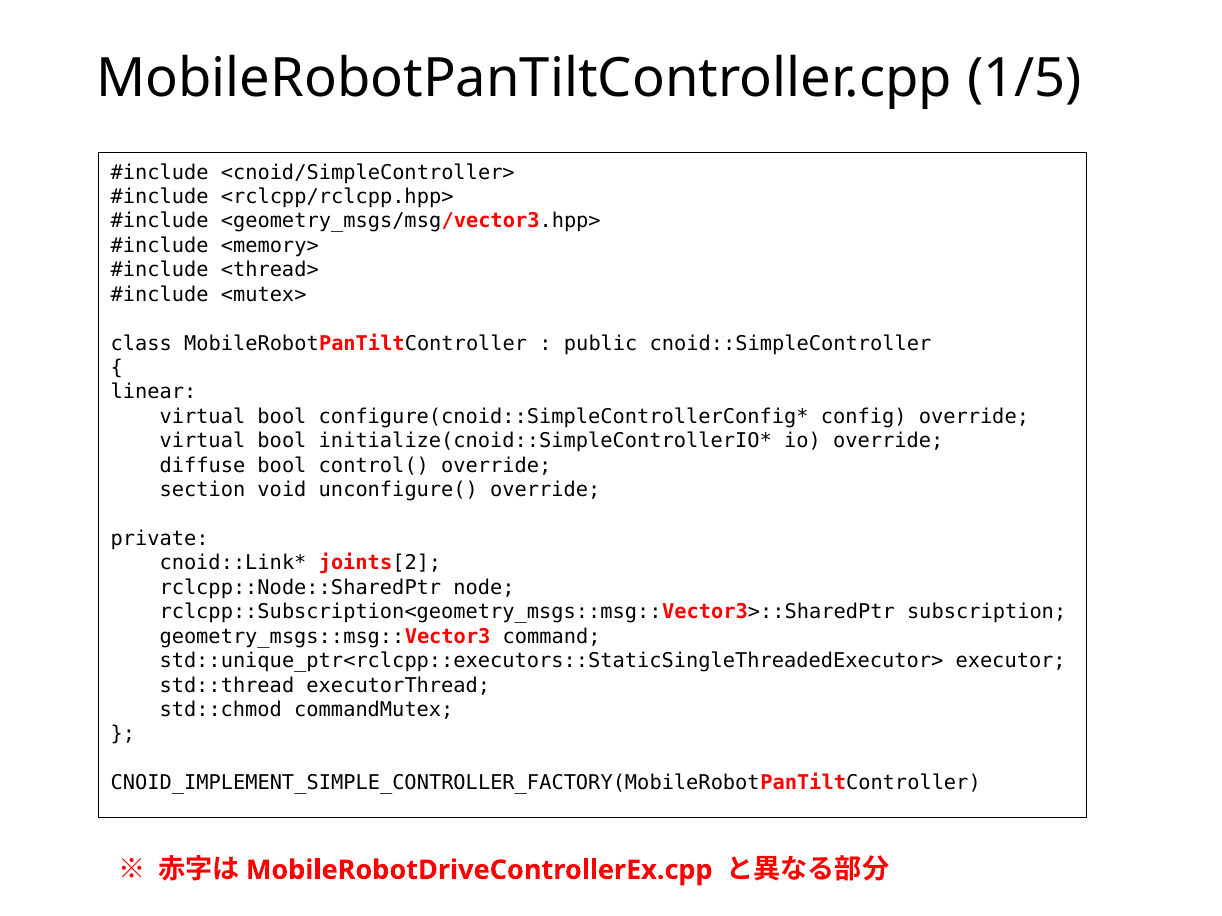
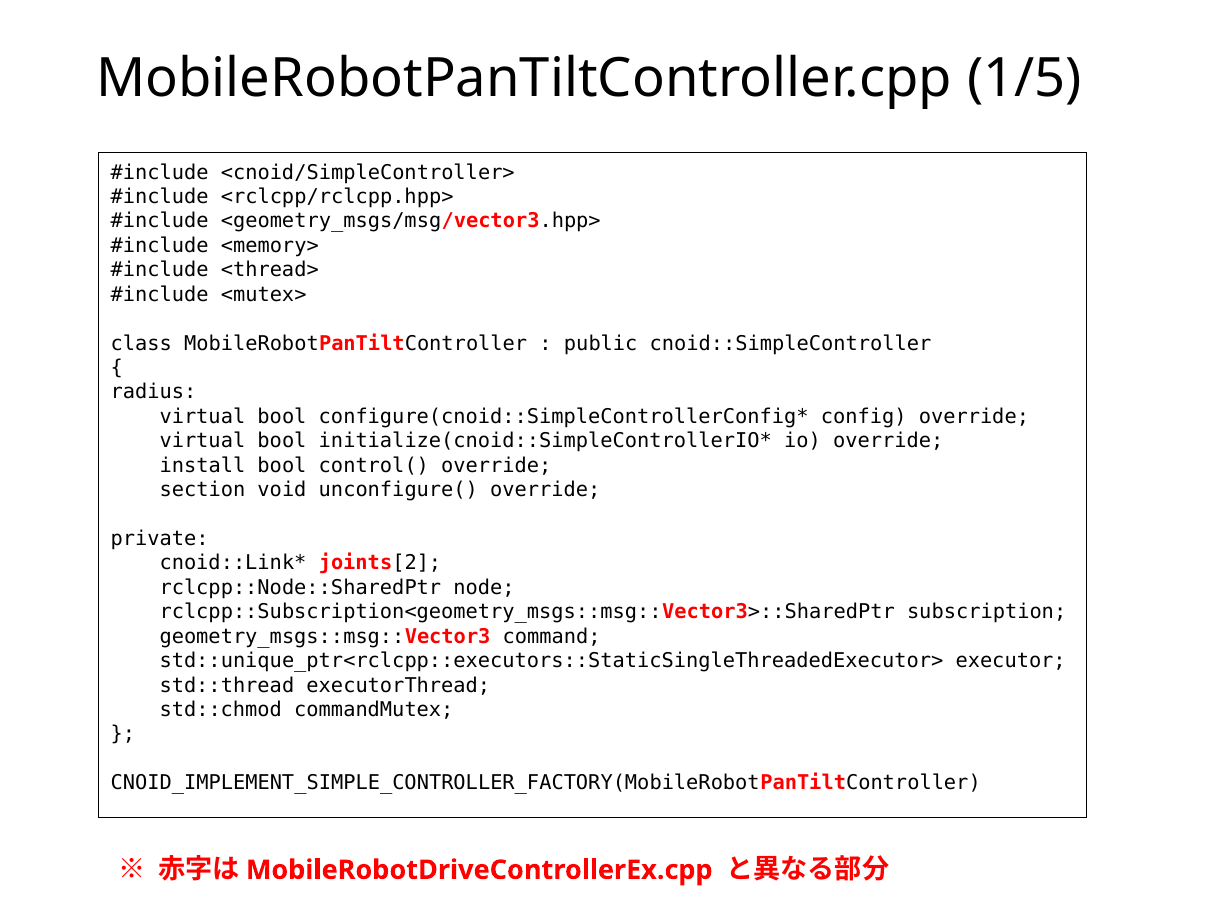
linear: linear -> radius (154, 392)
diffuse: diffuse -> install (202, 466)
